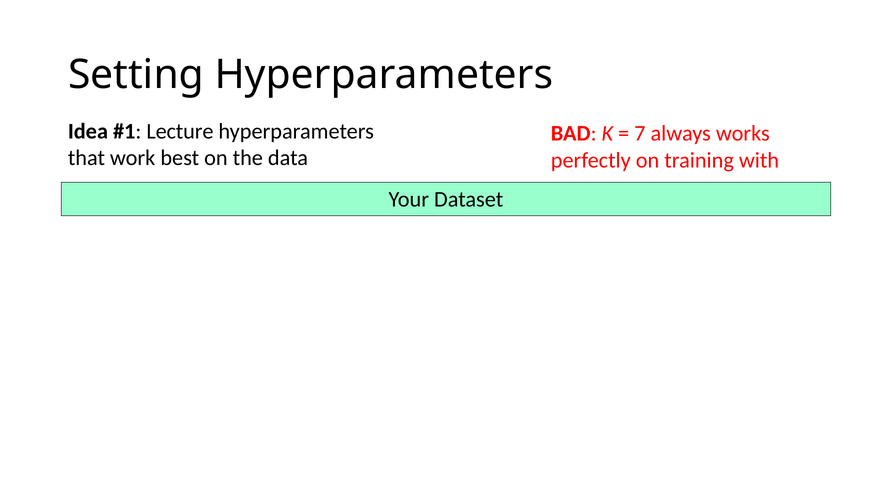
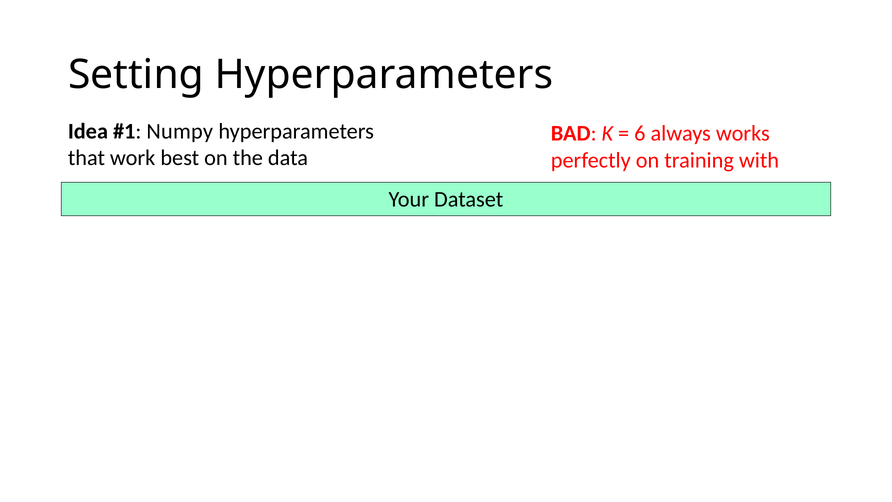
Lecture: Lecture -> Numpy (180, 131)
7: 7 -> 6 (640, 133)
